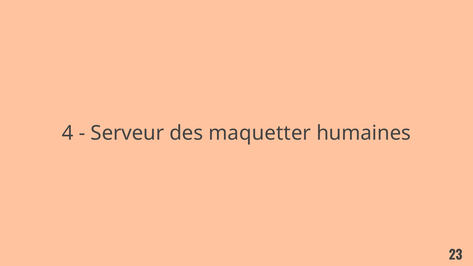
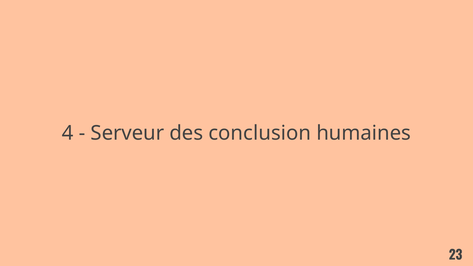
maquetter: maquetter -> conclusion (260, 133)
